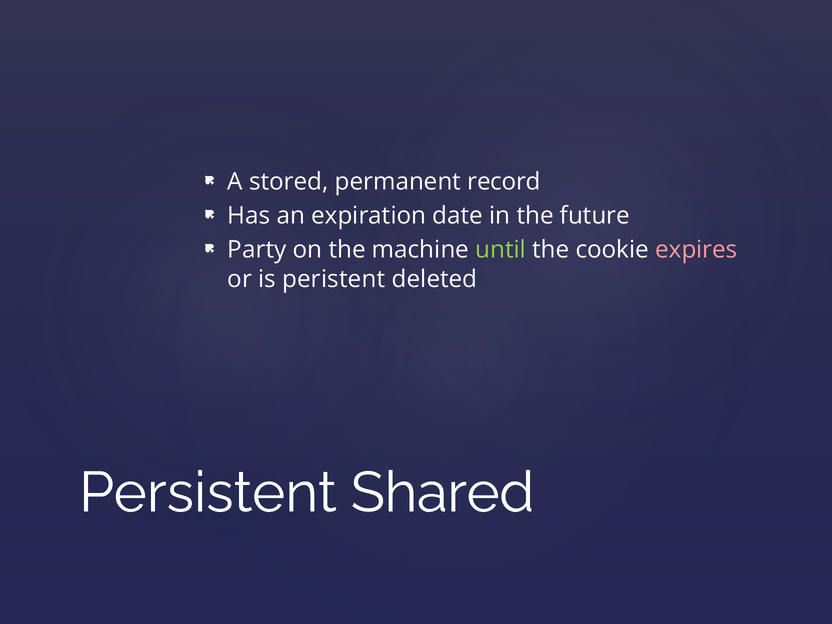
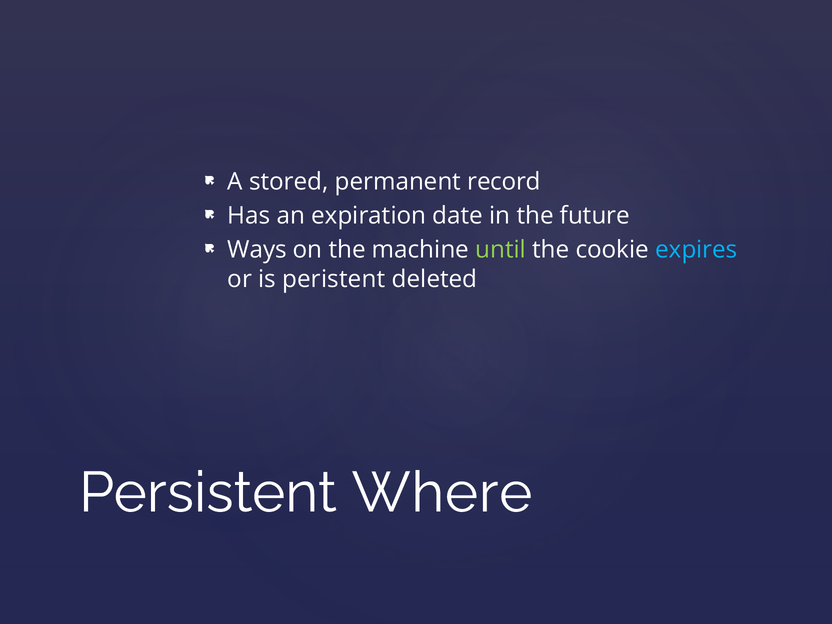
Party: Party -> Ways (257, 250)
expires colour: pink -> light blue (696, 250)
Shared: Shared -> Where (442, 493)
